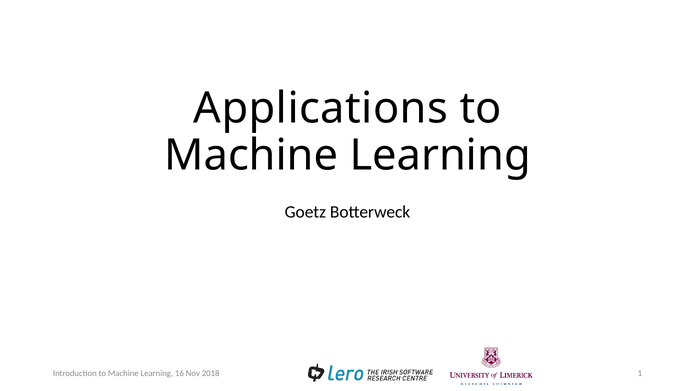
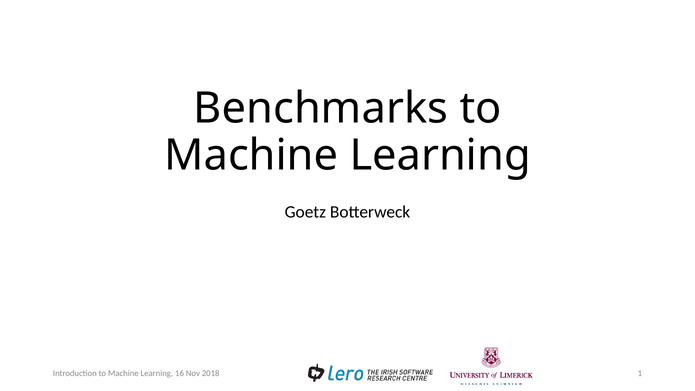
Applications: Applications -> Benchmarks (321, 108)
